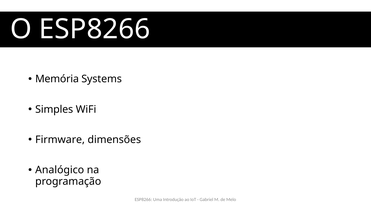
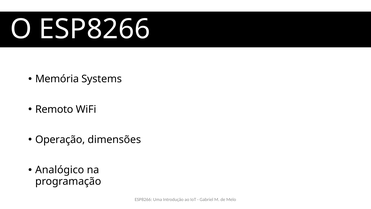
Simples: Simples -> Remoto (54, 109)
Firmware: Firmware -> Operação (60, 140)
